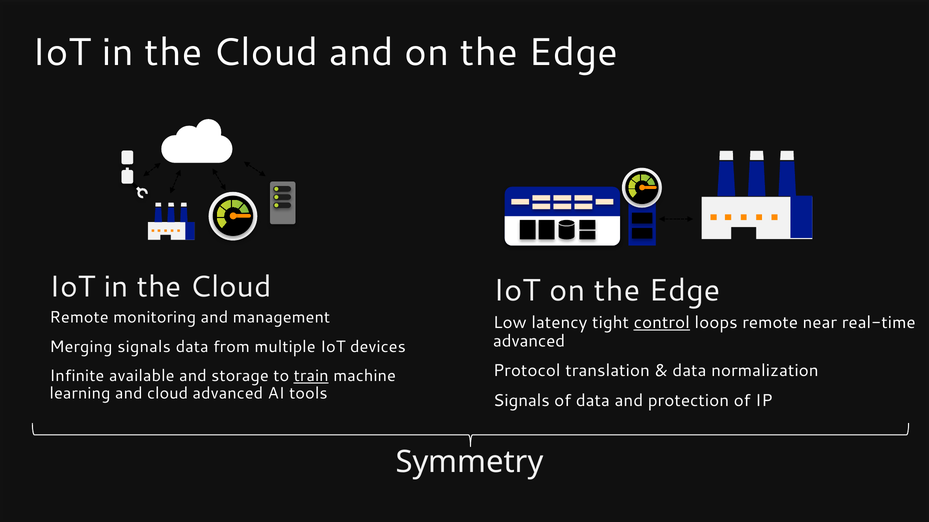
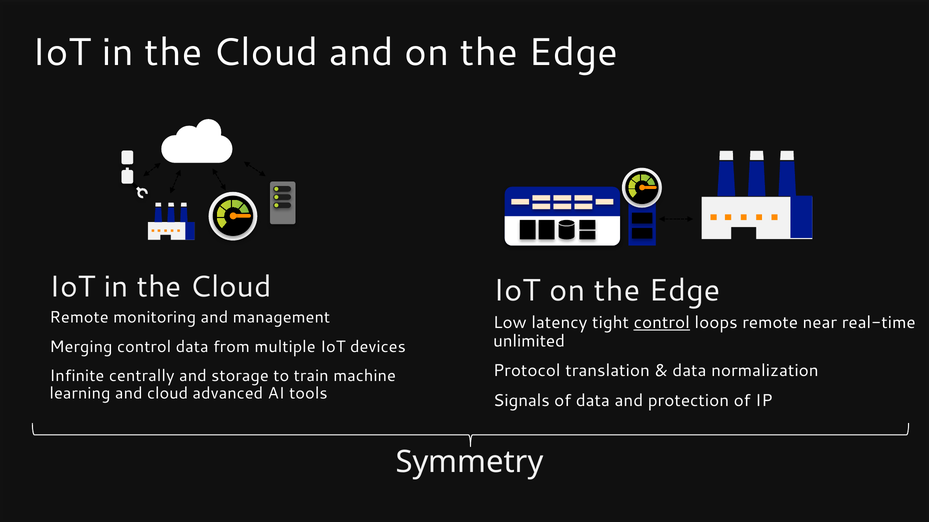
advanced: advanced -> unlimited (529, 341)
Merging signals: signals -> control (144, 347)
available: available -> centrally (142, 376)
train underline: present -> none (311, 376)
